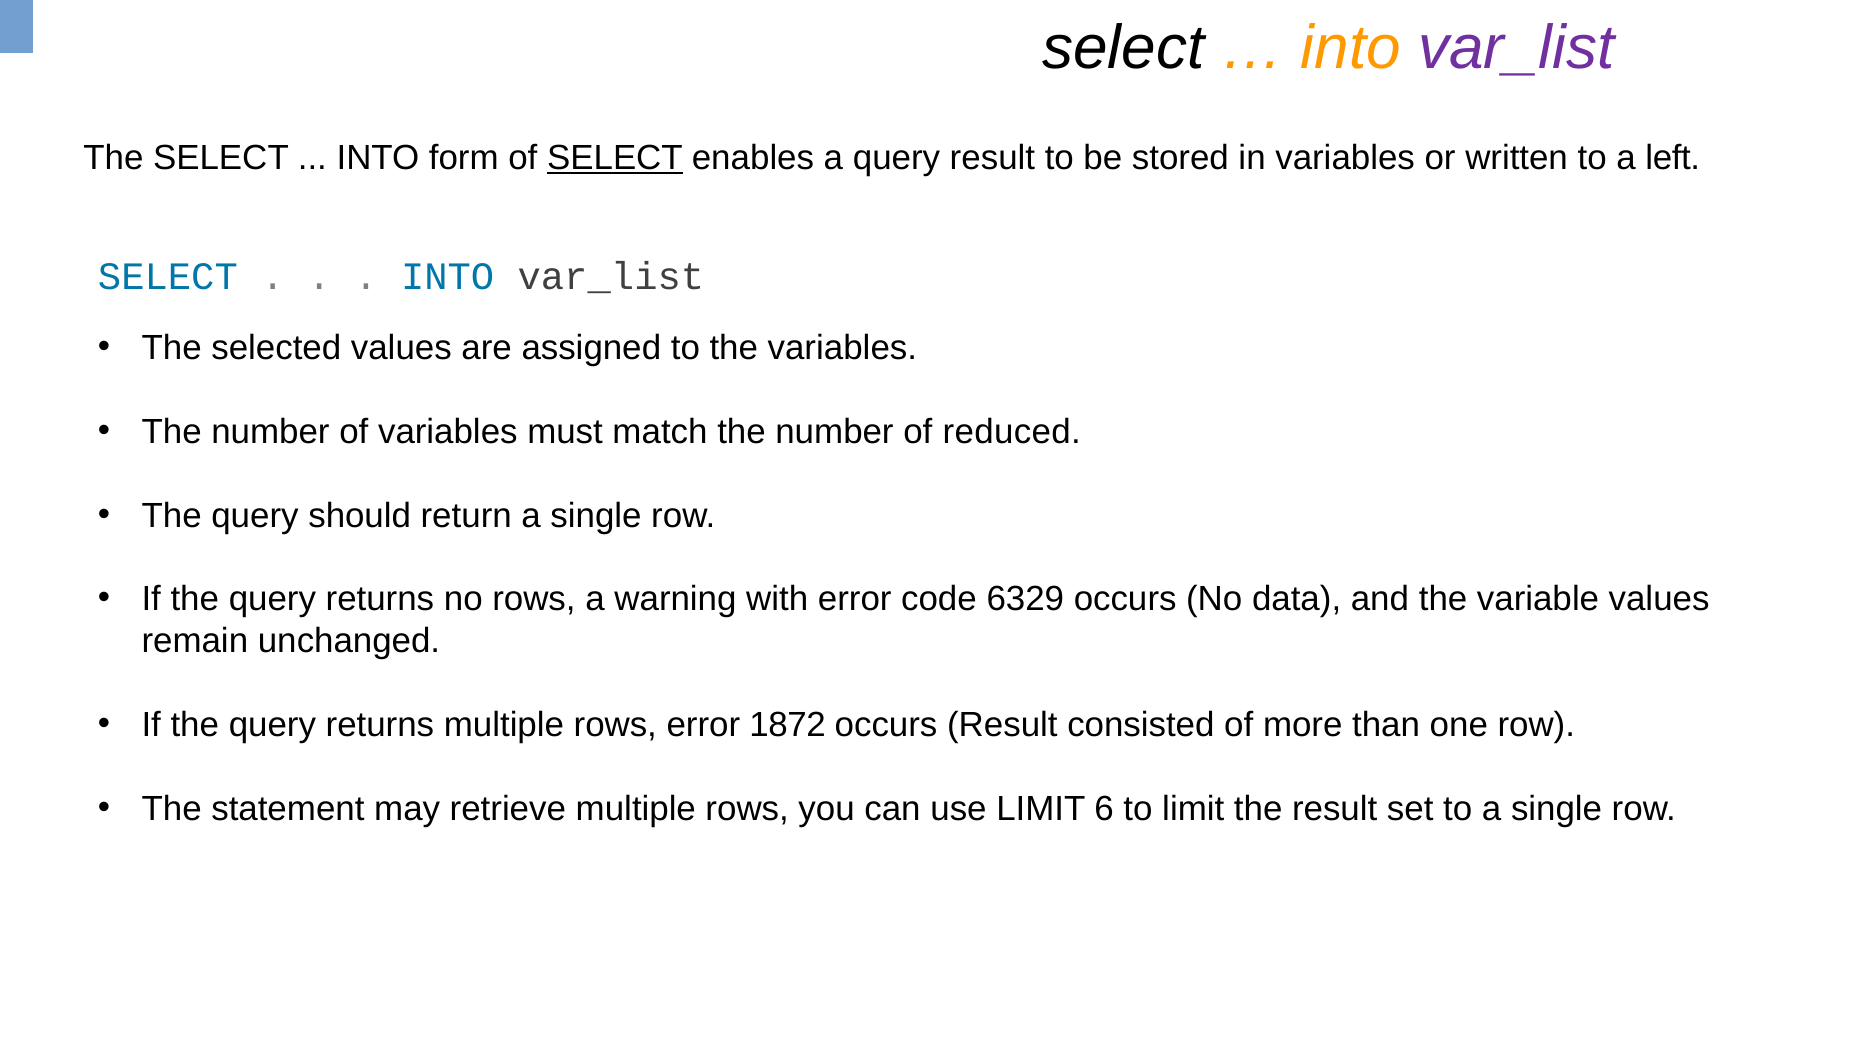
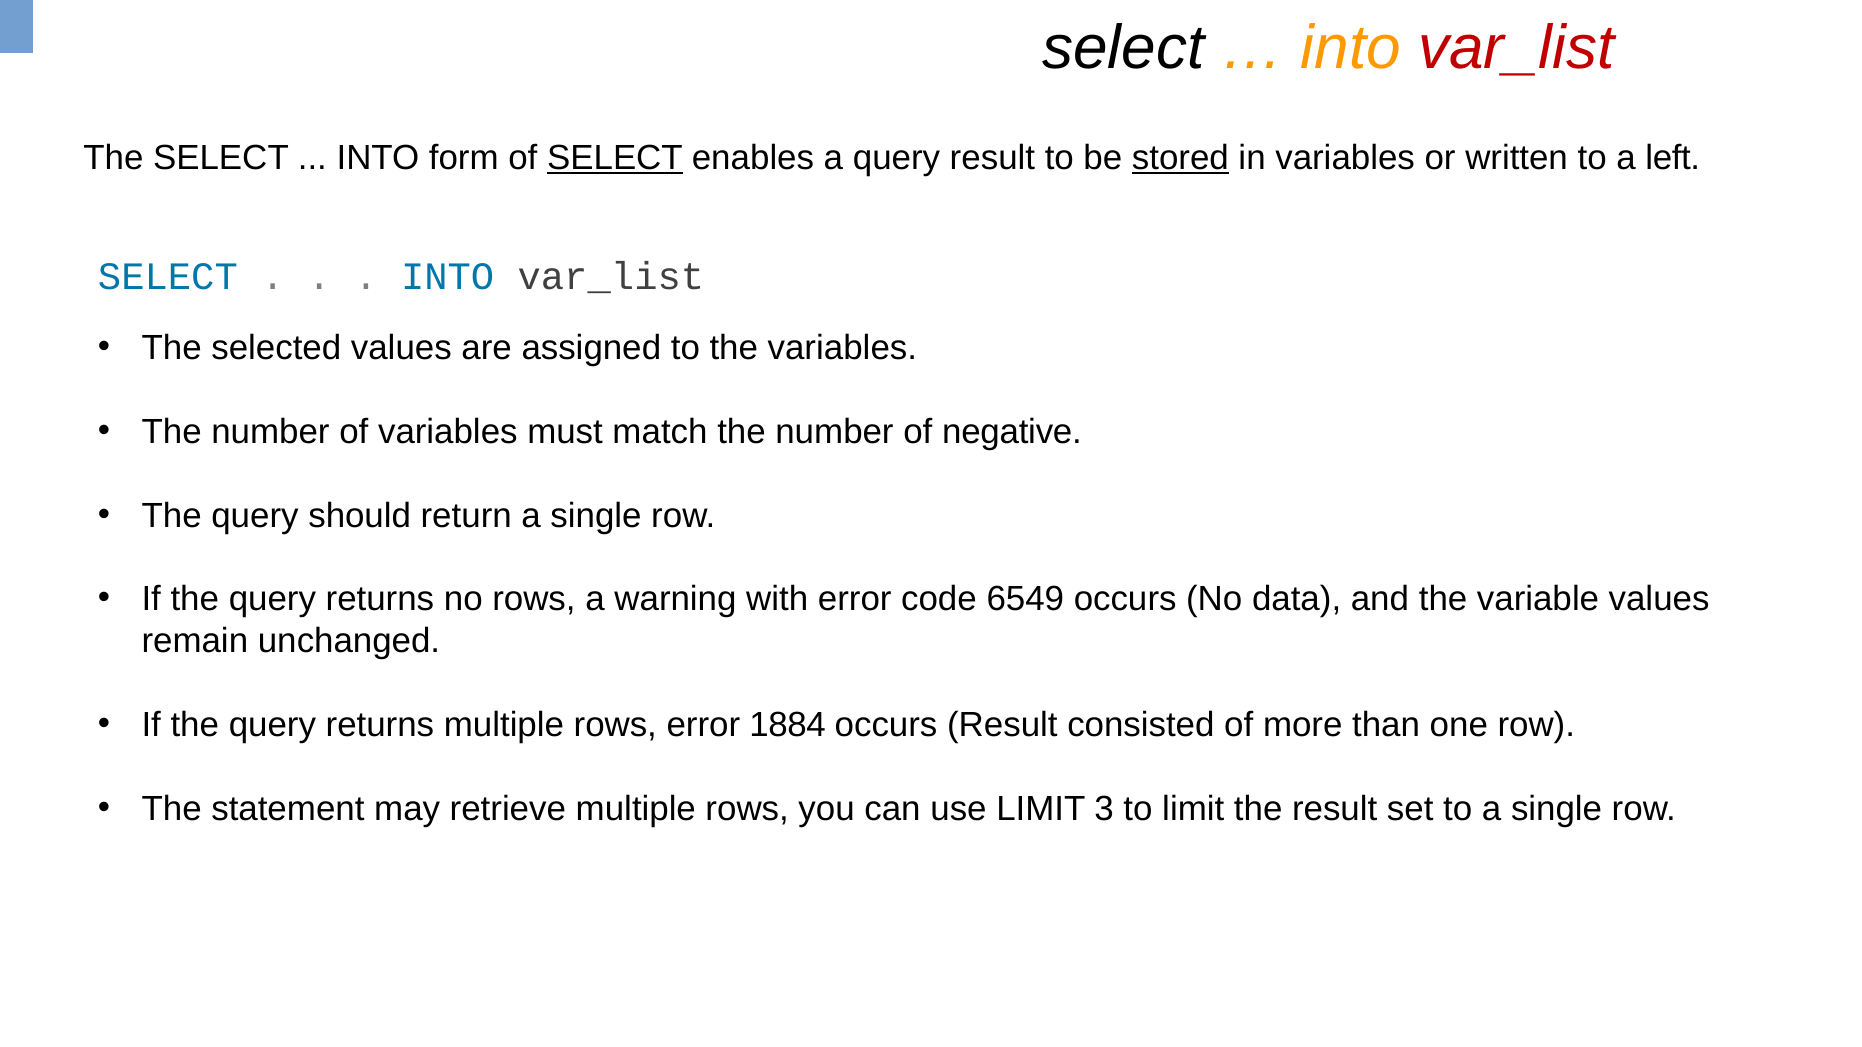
var_list colour: purple -> red (1516, 48)
stored underline: none -> present (1180, 158)
reduced: reduced -> negative (1012, 432)
6329: 6329 -> 6549 (1025, 600)
1872: 1872 -> 1884 (788, 725)
6: 6 -> 3 (1104, 809)
